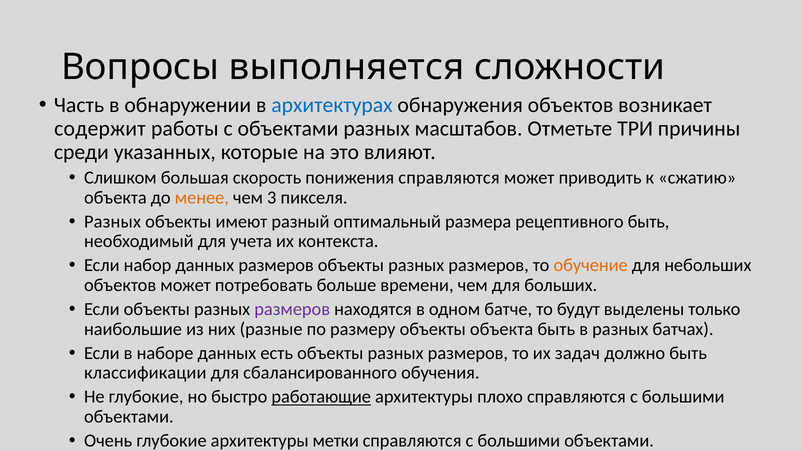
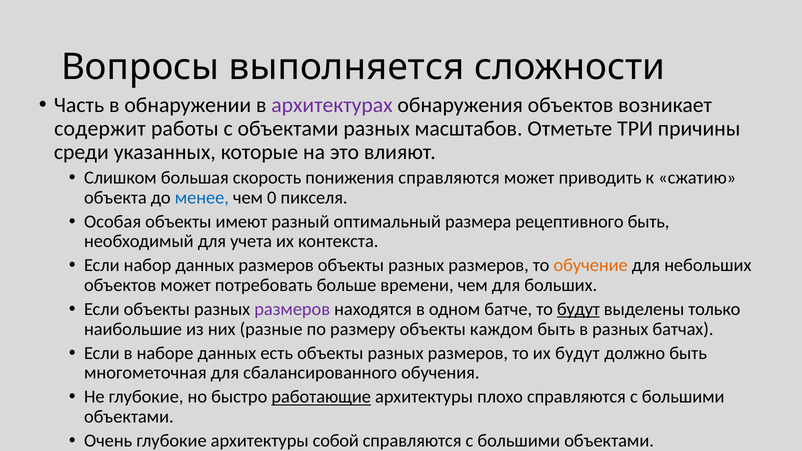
архитектурах colour: blue -> purple (332, 105)
менее colour: orange -> blue (202, 198)
3: 3 -> 0 (272, 198)
Разных: Разных -> Особая (113, 222)
будут underline: none -> present (578, 309)
объекты объекта: объекта -> каждом (502, 329)
их задач: задач -> будут (577, 353)
классификации: классификации -> многометочная (145, 373)
метки: метки -> собой (336, 441)
